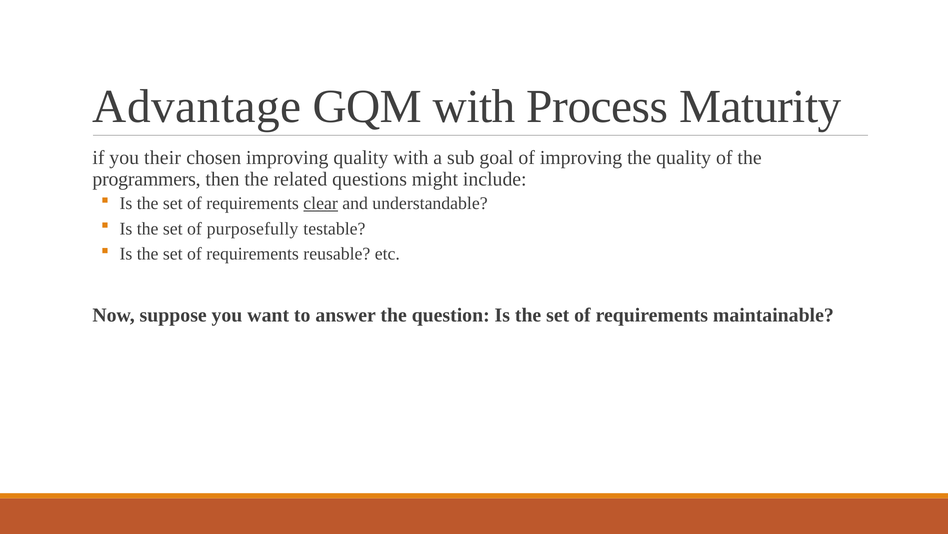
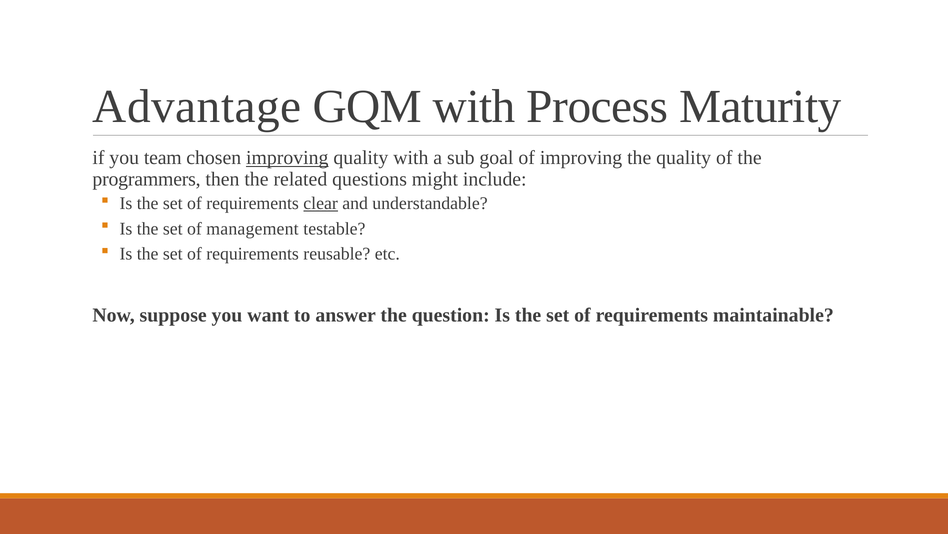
their: their -> team (163, 158)
improving underline: none -> present (287, 158)
purposefully: purposefully -> management (253, 228)
